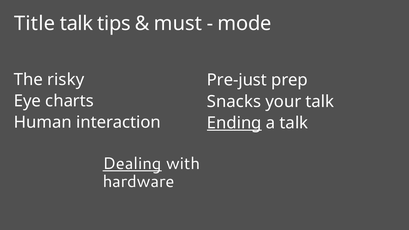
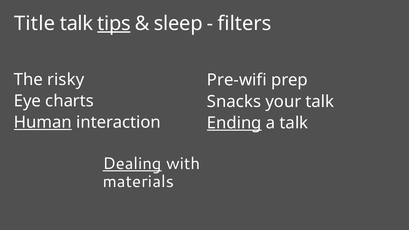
tips underline: none -> present (114, 23)
must: must -> sleep (178, 23)
mode: mode -> filters (244, 23)
Pre-just: Pre-just -> Pre-wifi (237, 80)
Human underline: none -> present (43, 122)
hardware: hardware -> materials (138, 182)
